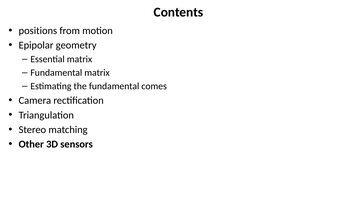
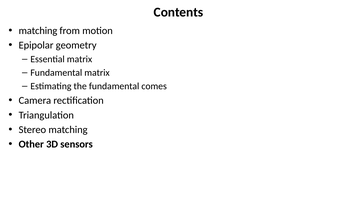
positions: positions -> matching (38, 31)
